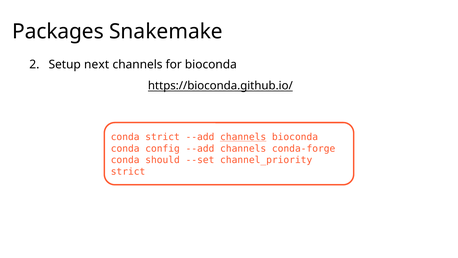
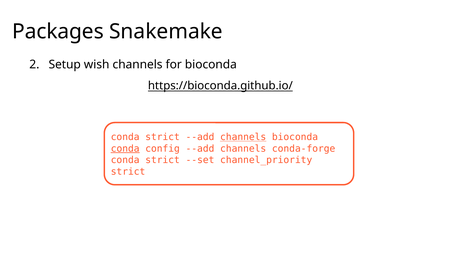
next: next -> wish (97, 65)
conda underline: none -> present (125, 148)
should: should -> strict (163, 160)
